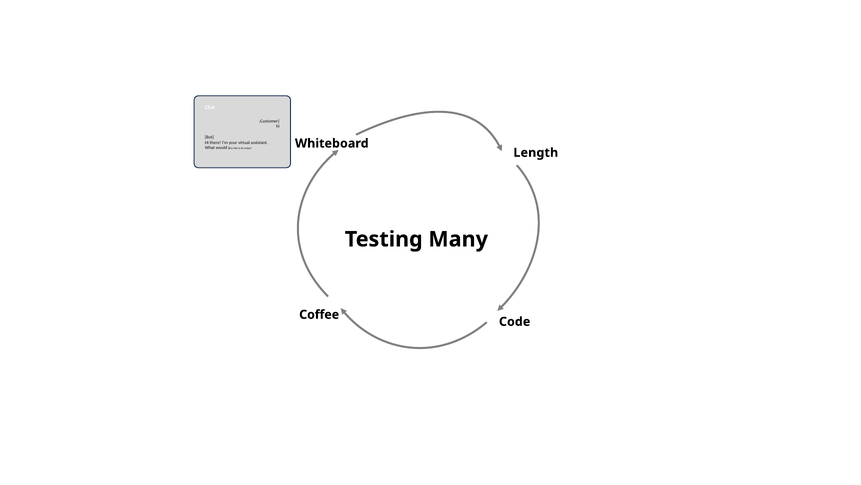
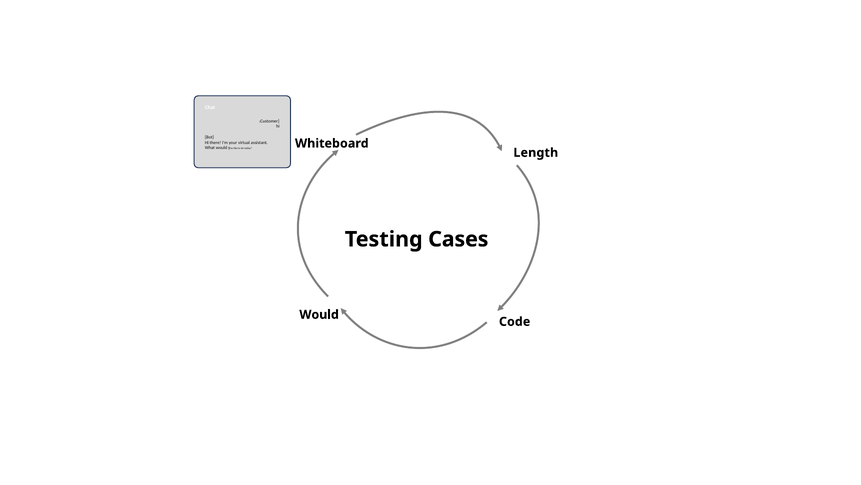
Many: Many -> Cases (458, 239)
Coffee: Coffee -> Would (319, 314)
